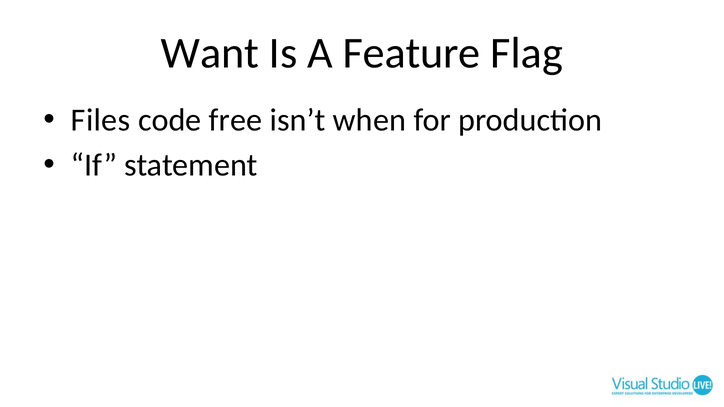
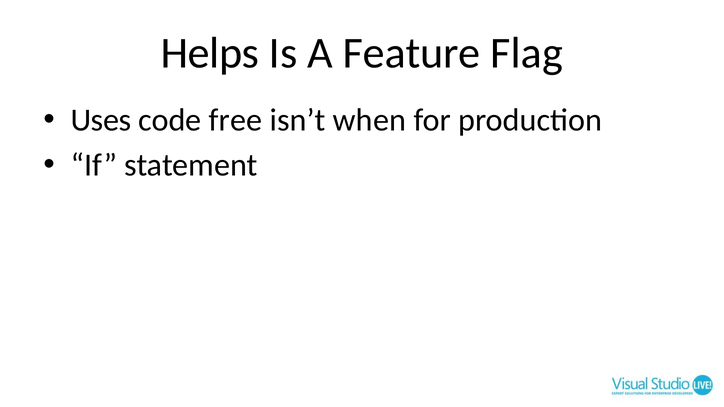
Want: Want -> Helps (210, 53)
Files: Files -> Uses (101, 120)
